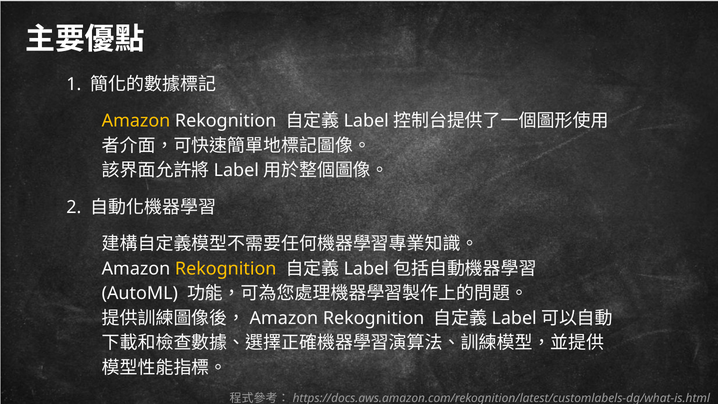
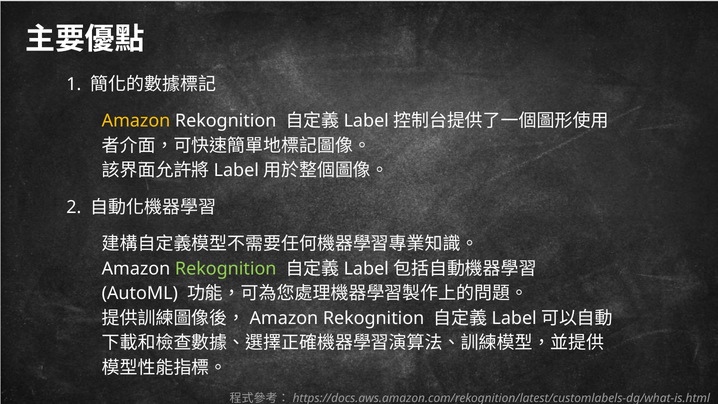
Rekognition colour: yellow -> light green (226, 269)
